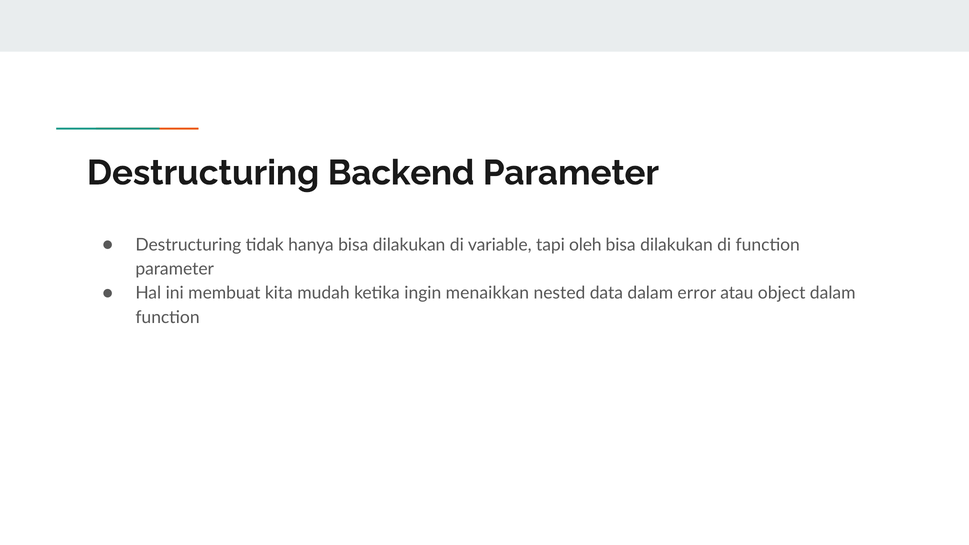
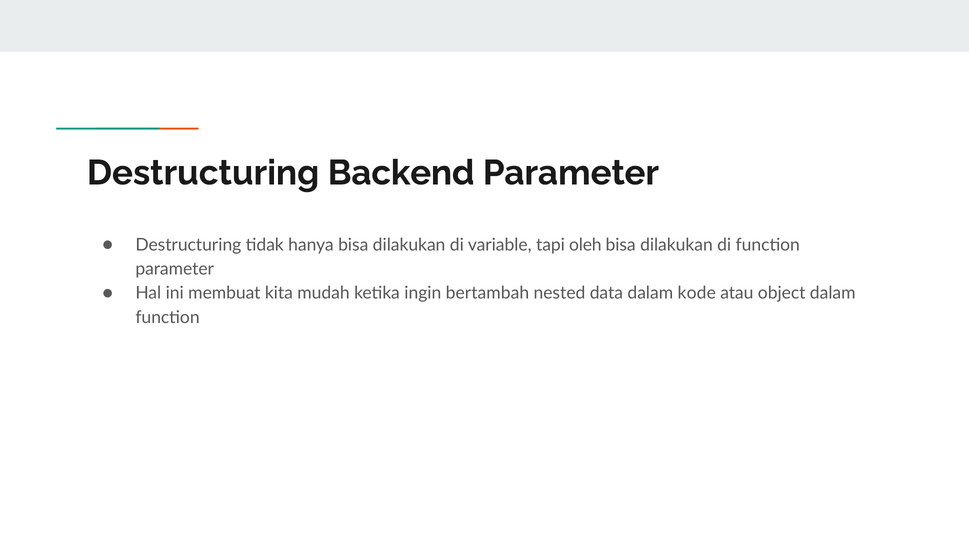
menaikkan: menaikkan -> bertambah (487, 293)
error: error -> kode (697, 293)
